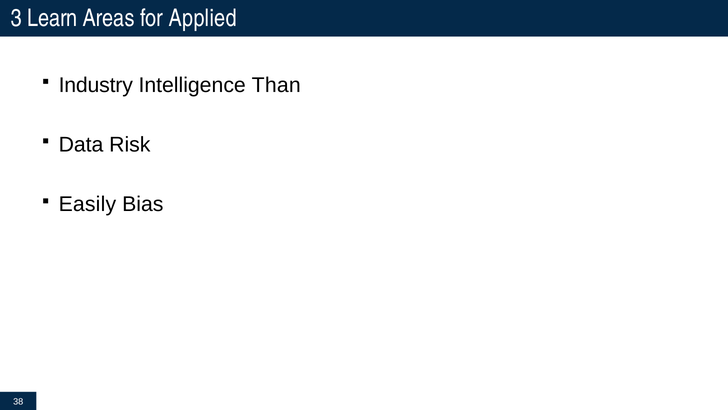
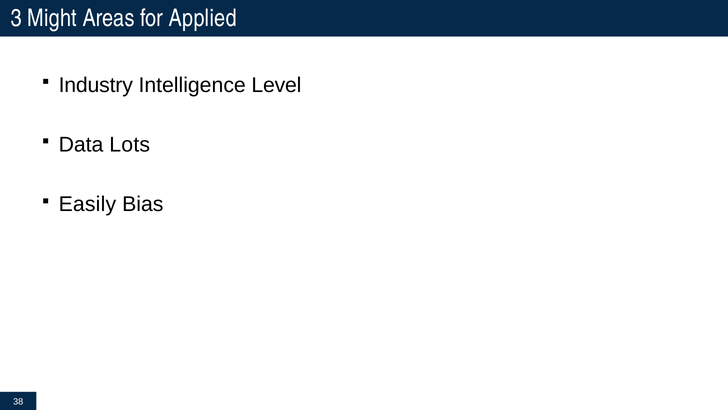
Learn: Learn -> Might (52, 18)
Than: Than -> Level (276, 85)
Risk: Risk -> Lots (130, 145)
